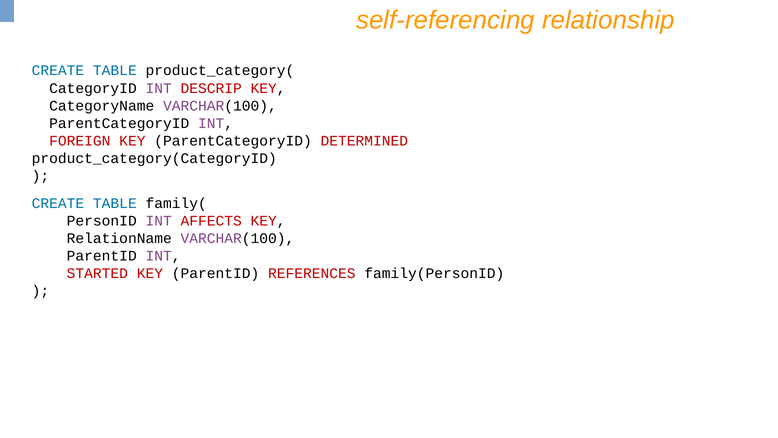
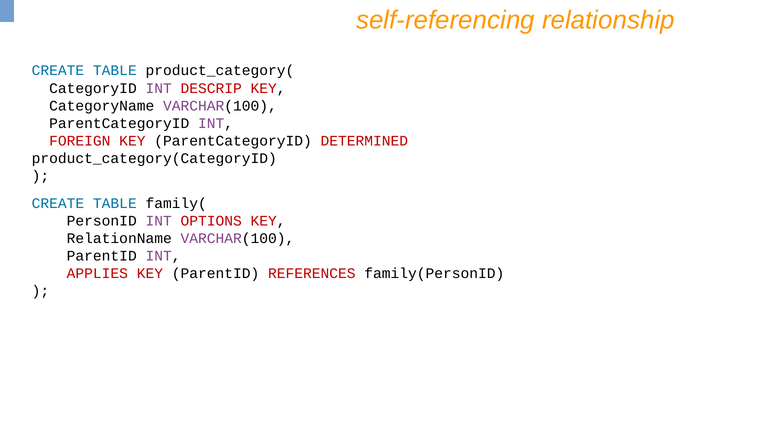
AFFECTS: AFFECTS -> OPTIONS (211, 221)
STARTED: STARTED -> APPLIES (97, 273)
